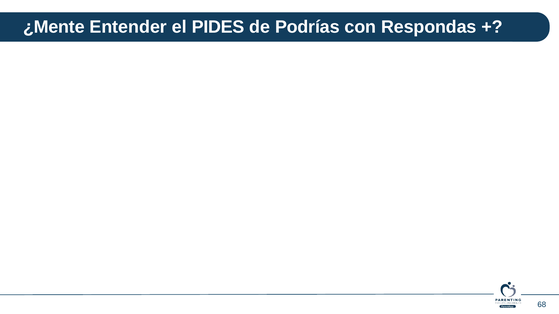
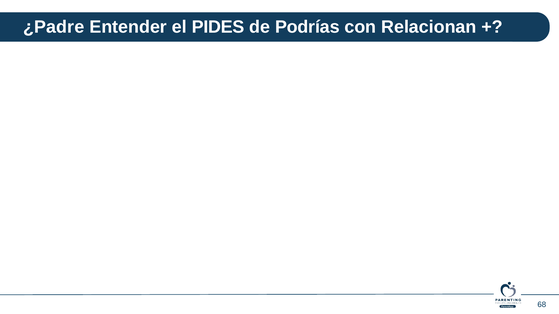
¿Mente: ¿Mente -> ¿Padre (54, 27)
Respondas: Respondas -> Relacionan (429, 27)
